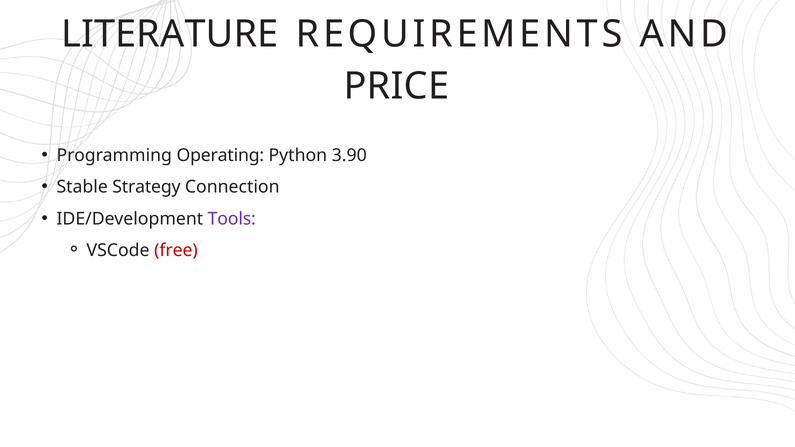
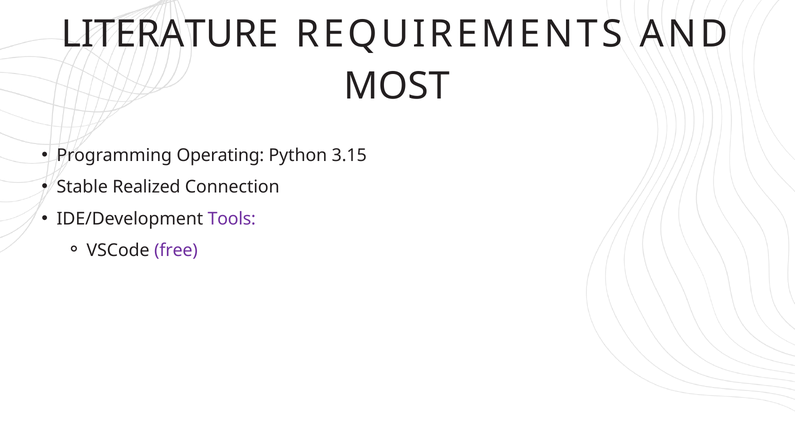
PRICE: PRICE -> MOST (397, 86)
3.90: 3.90 -> 3.15 (349, 155)
Strategy: Strategy -> Realized (146, 187)
free colour: red -> purple (176, 251)
